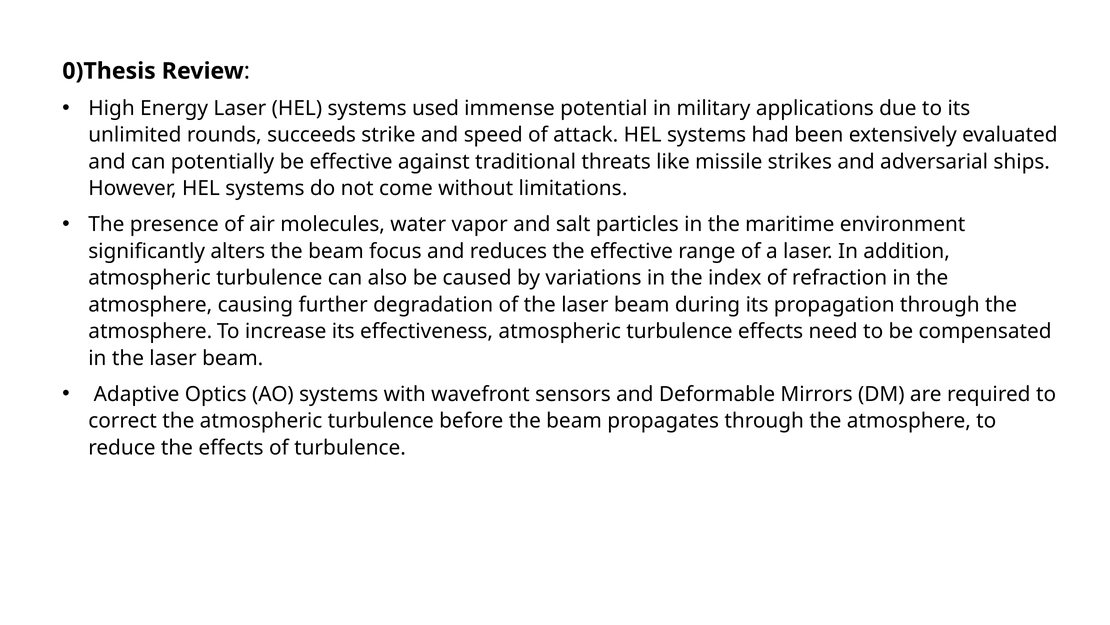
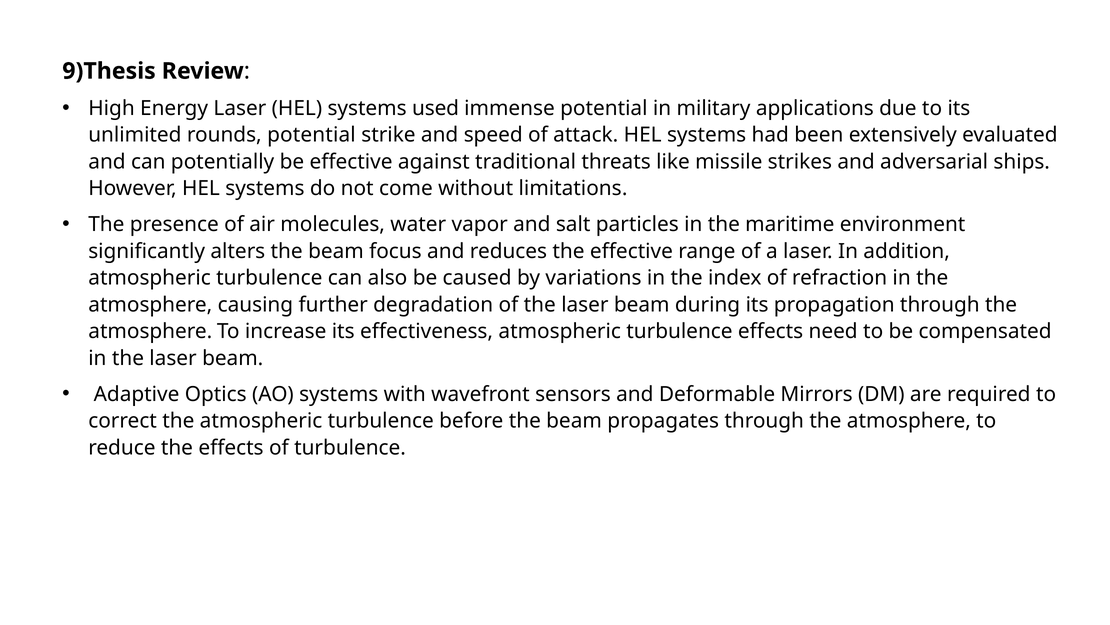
0)Thesis: 0)Thesis -> 9)Thesis (109, 71)
rounds succeeds: succeeds -> potential (311, 135)
